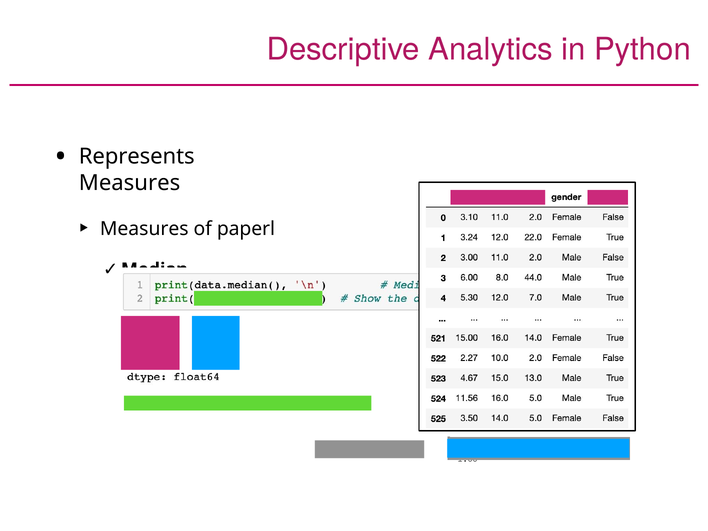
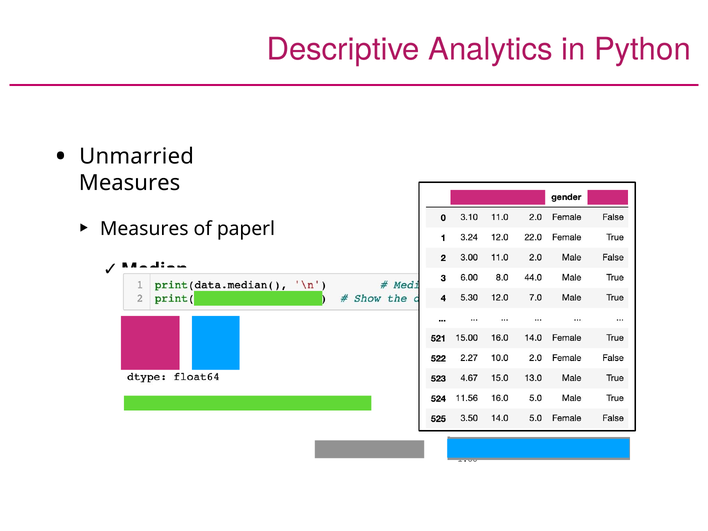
Represents: Represents -> Unmarried (137, 156)
